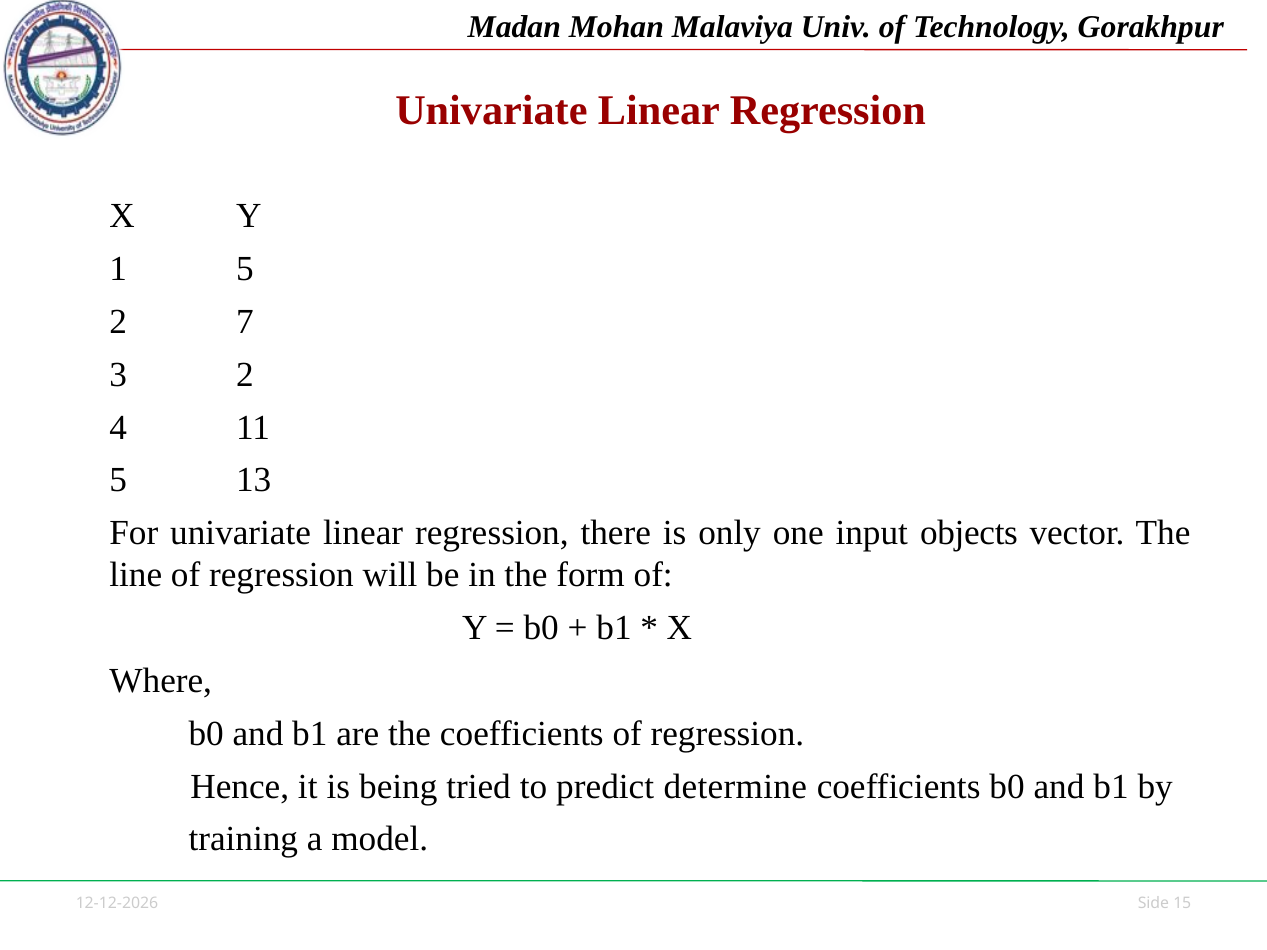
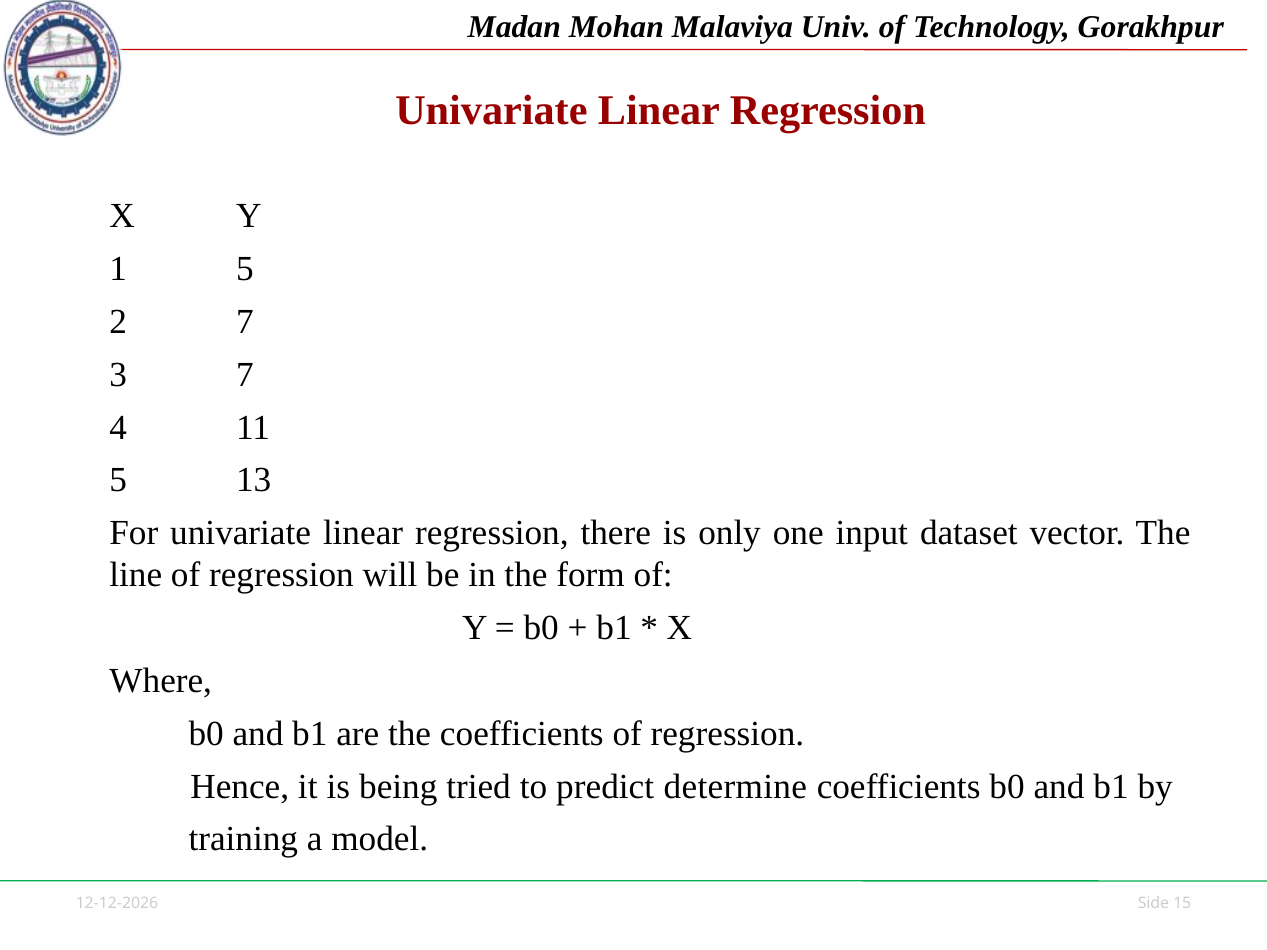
3 2: 2 -> 7 (245, 375)
objects: objects -> dataset (969, 533)
